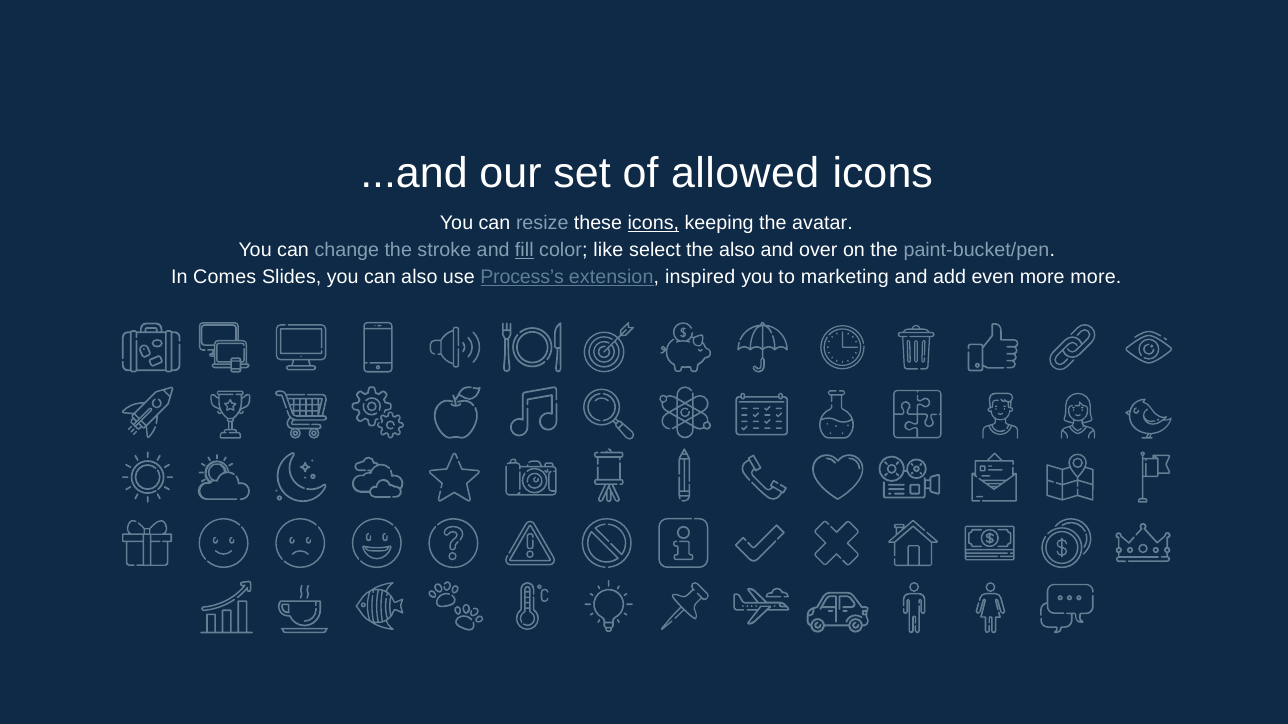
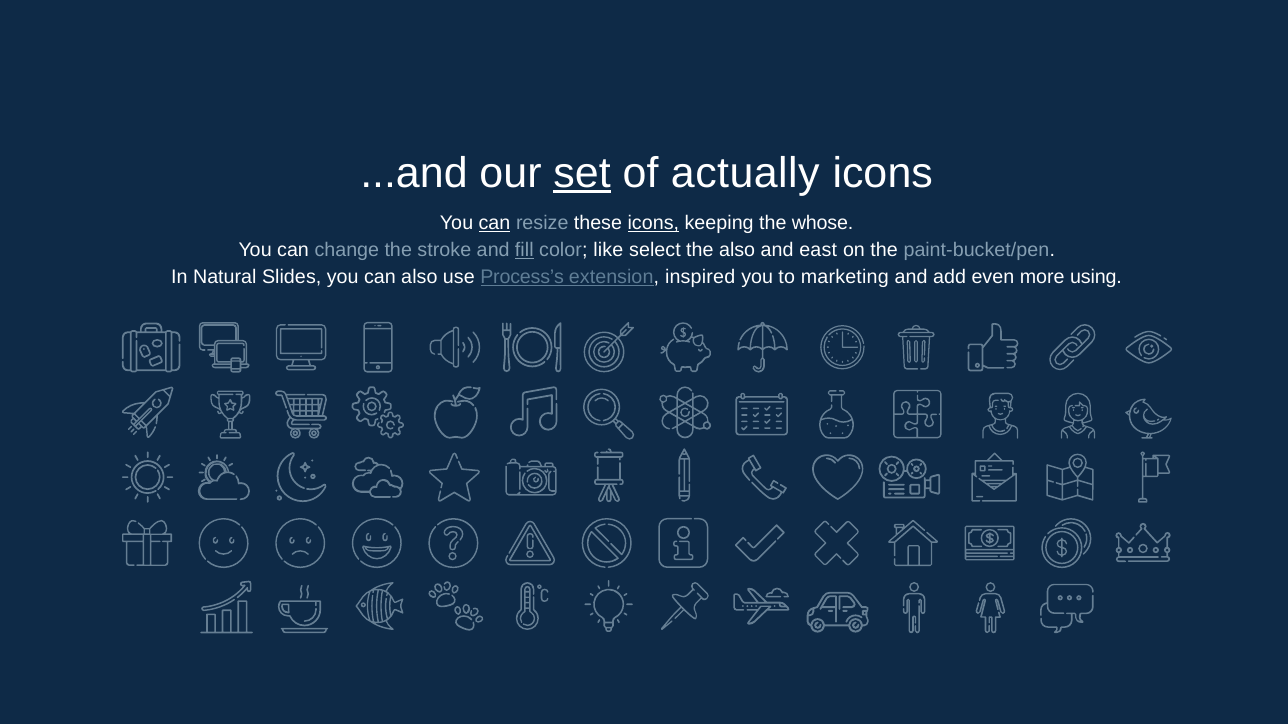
set underline: none -> present (582, 173)
allowed: allowed -> actually (745, 173)
can underline: none -> present (494, 223)
avatar: avatar -> whose (823, 223)
over: over -> east (818, 250)
Comes: Comes -> Natural (225, 277)
more more: more -> using (1096, 277)
